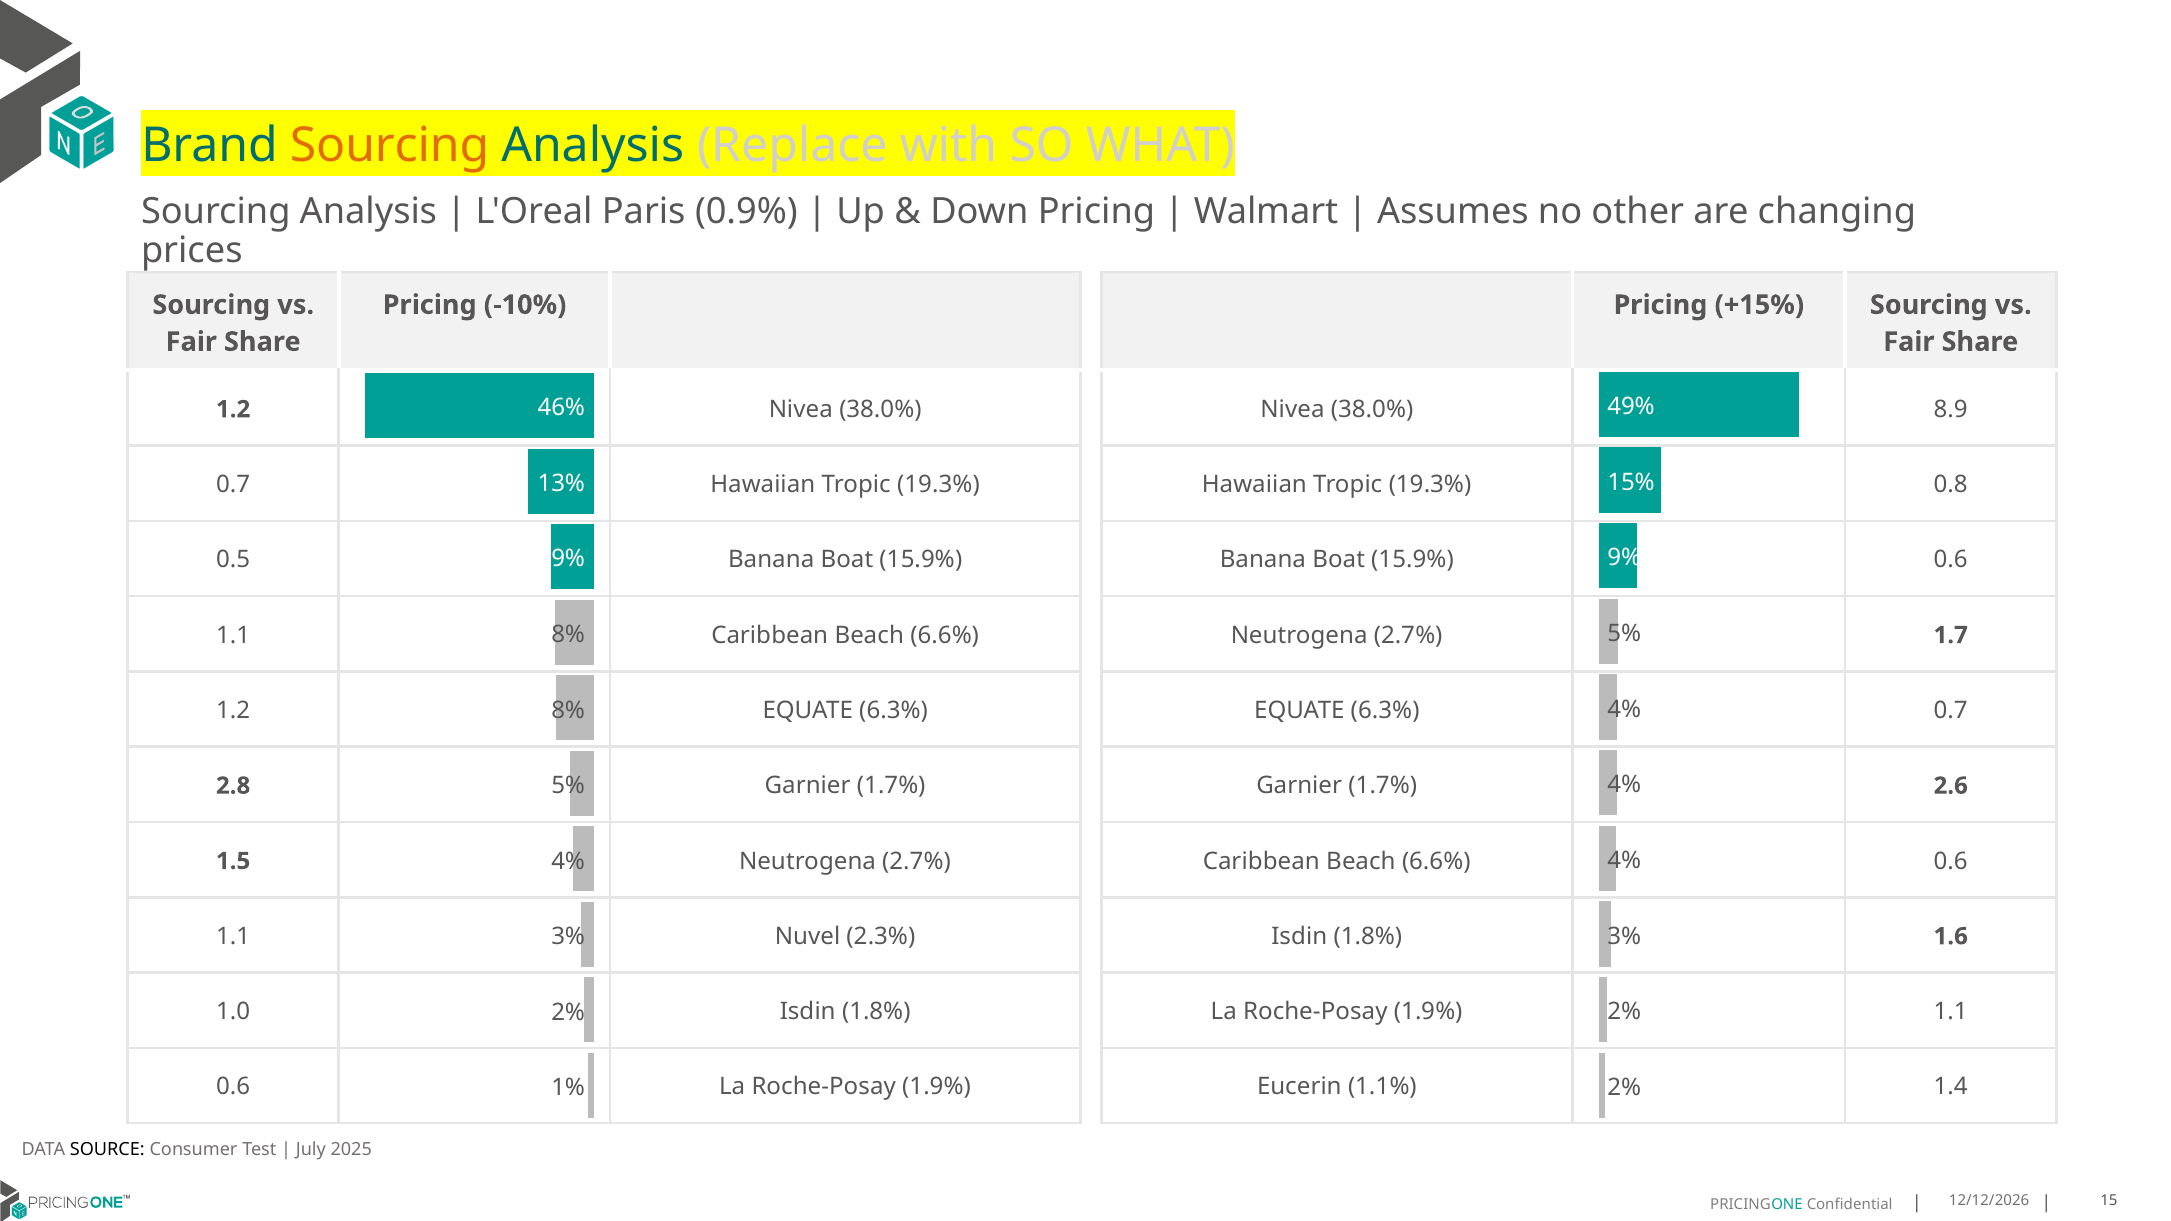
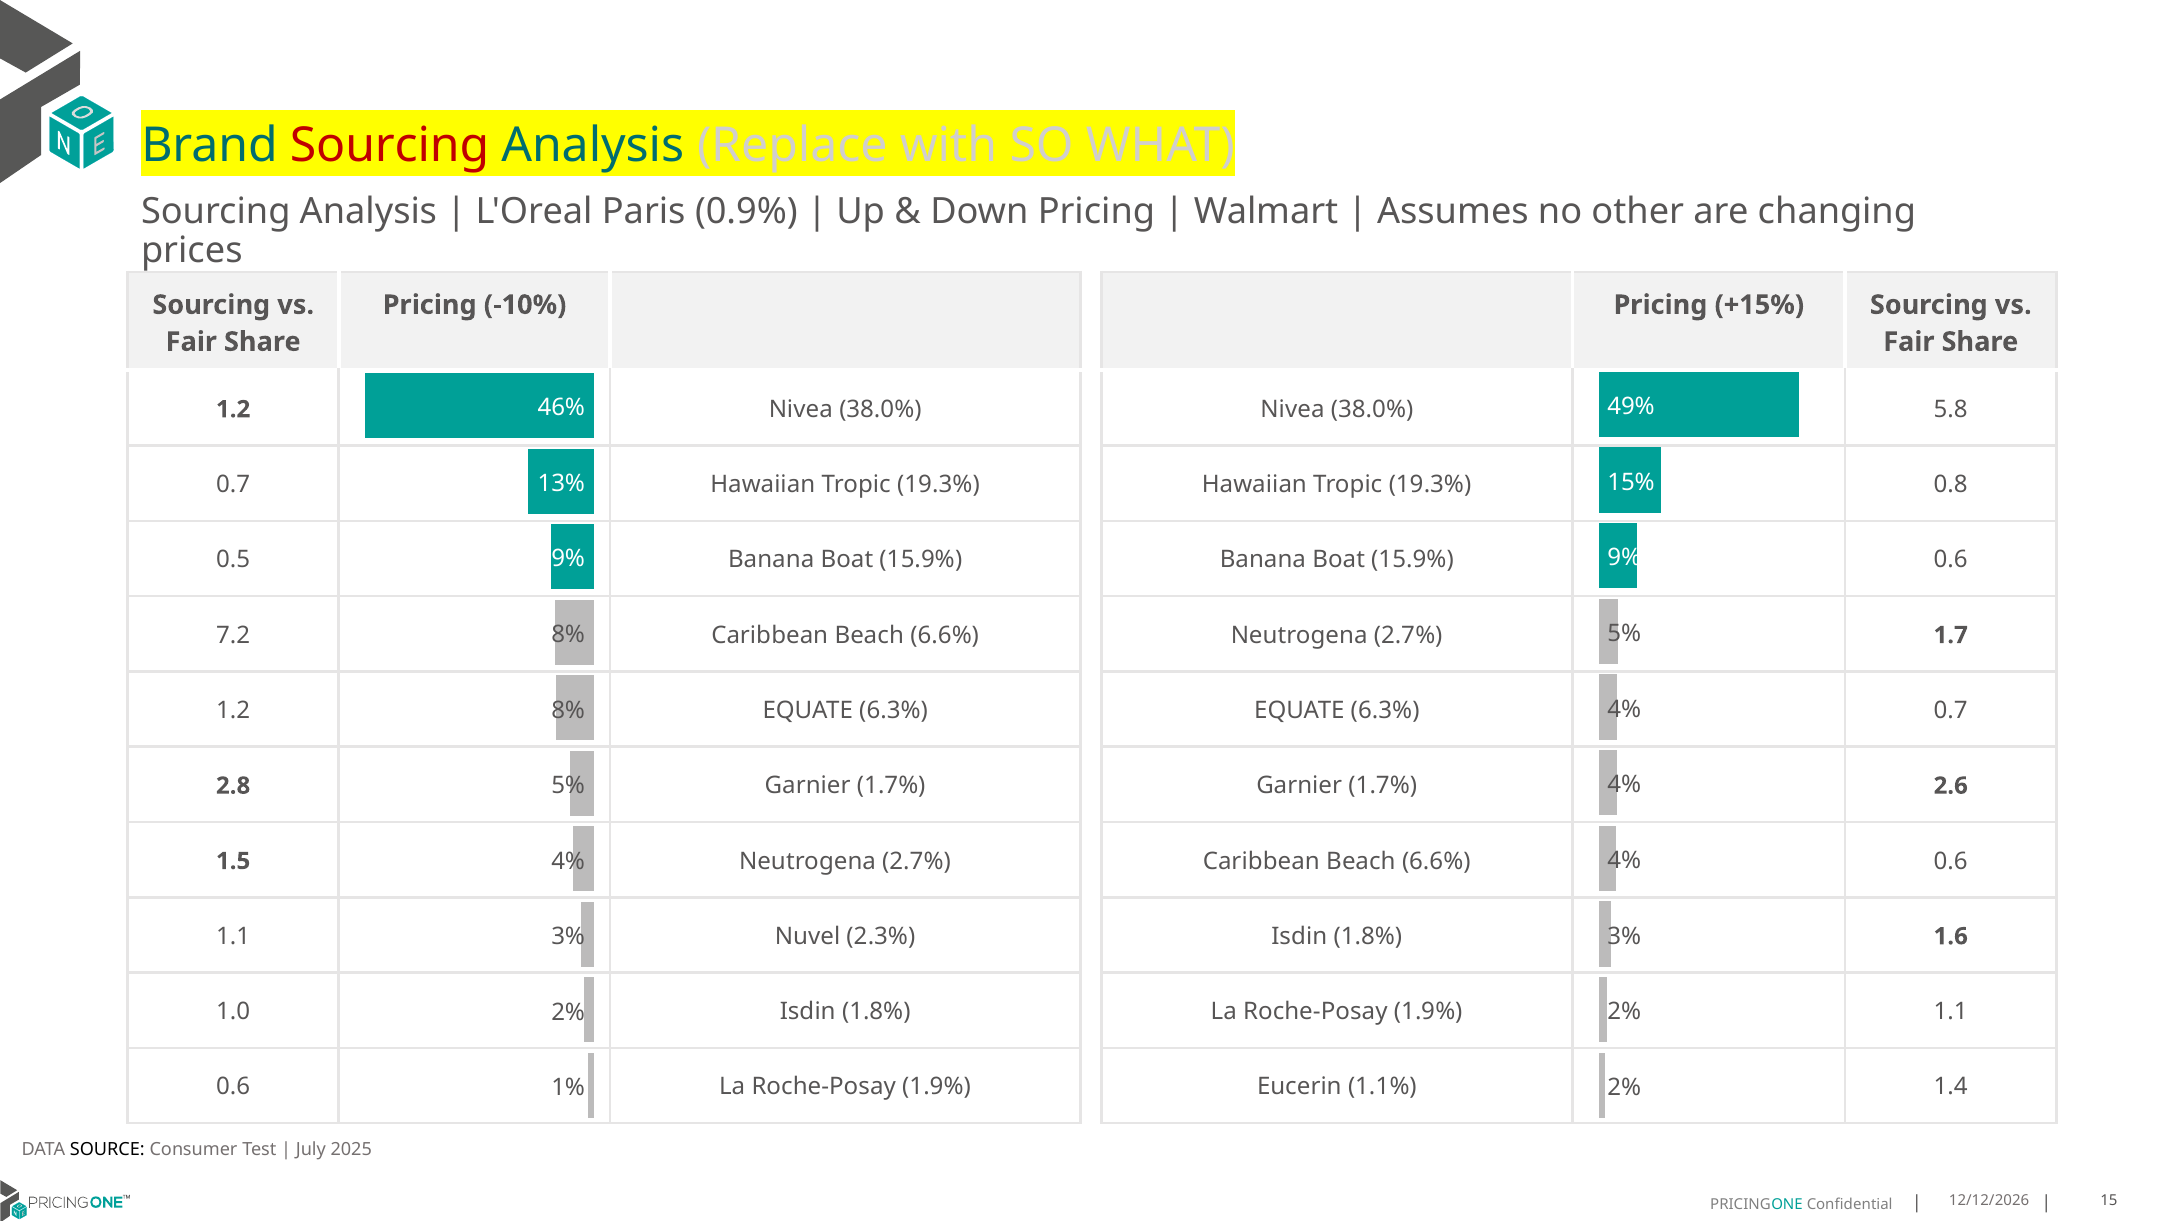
Sourcing colour: orange -> red (390, 146)
8.9: 8.9 -> 5.8 (1951, 409)
1.1: 1.1 -> 7.2 (233, 635)
